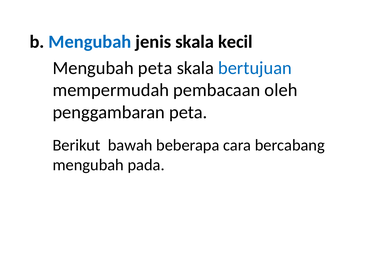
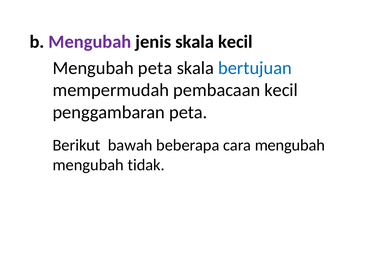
Mengubah colour: blue -> purple (90, 42)
pembacaan oleh: oleh -> kecil (281, 90)
cara bercabang: bercabang -> mengubah (290, 145)
pada: pada -> tidak (146, 165)
